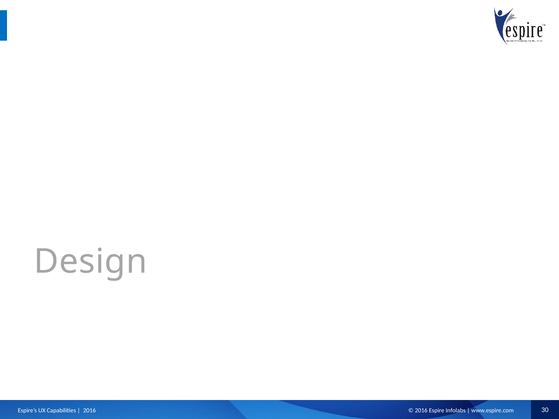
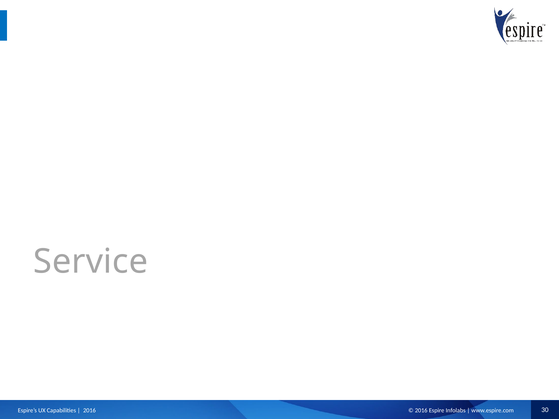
Design: Design -> Service (91, 262)
